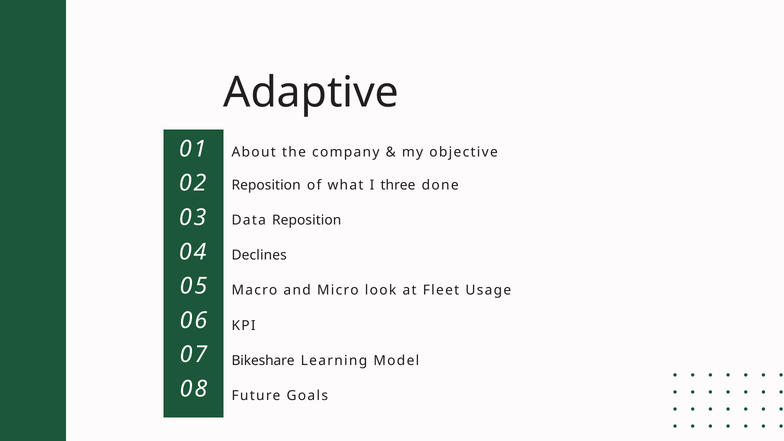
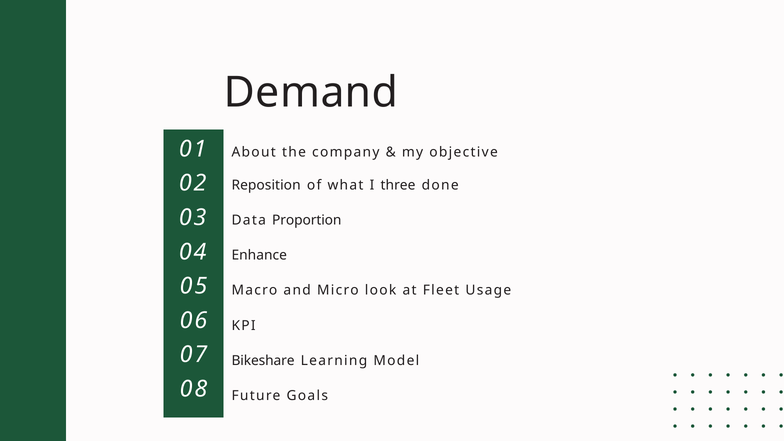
Adaptive: Adaptive -> Demand (311, 93)
Data Reposition: Reposition -> Proportion (307, 220)
Declines: Declines -> Enhance (259, 255)
